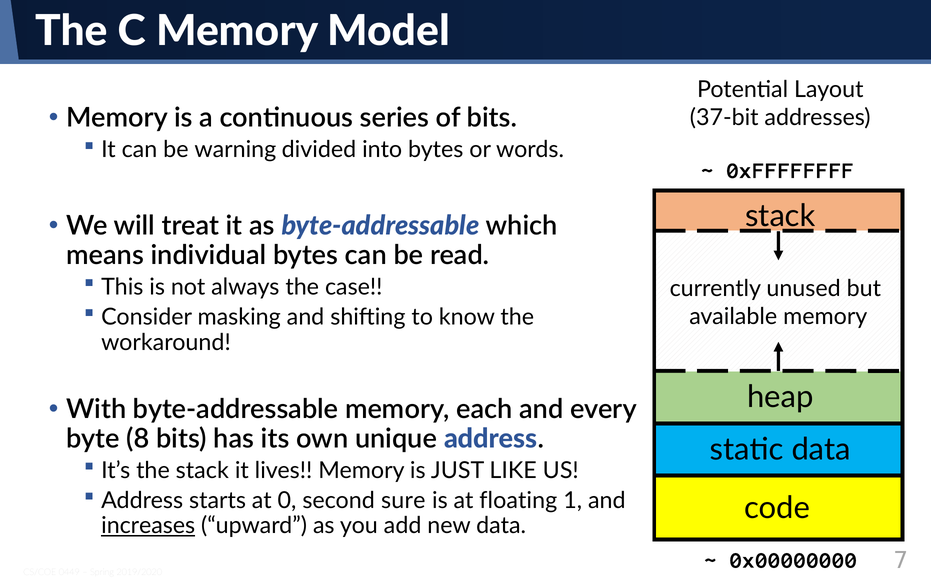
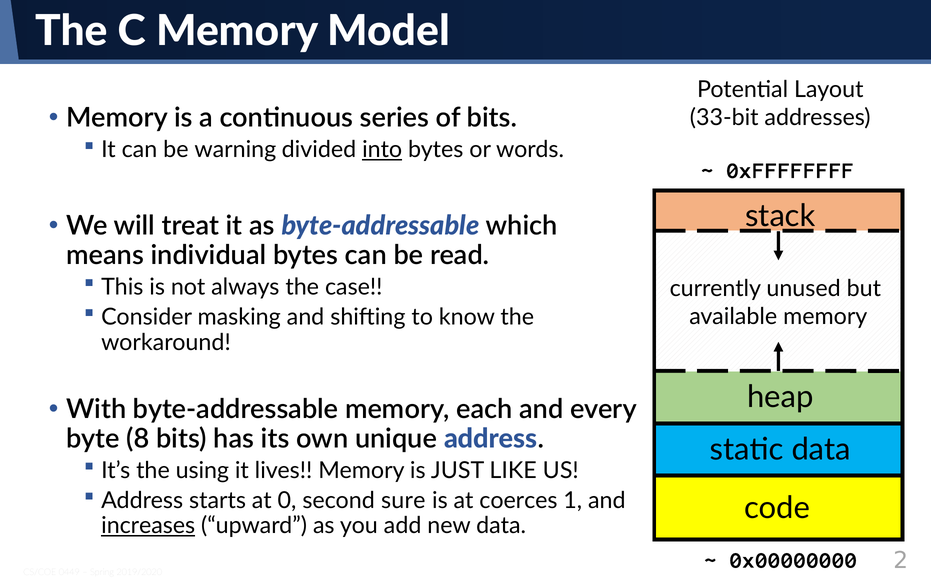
37-bit: 37-bit -> 33-bit (724, 118)
into underline: none -> present (382, 150)
the stack: stack -> using (202, 471)
floating: floating -> coerces (518, 501)
7: 7 -> 2 (901, 560)
